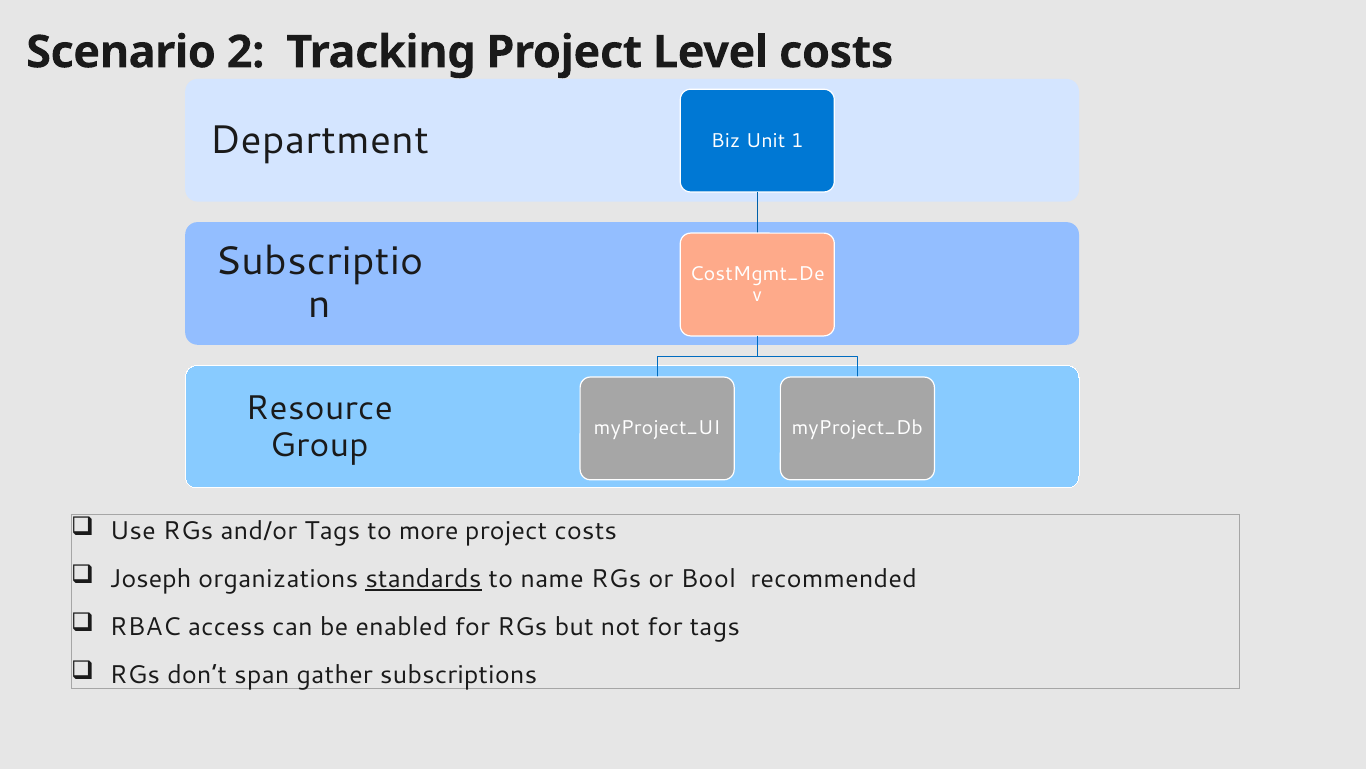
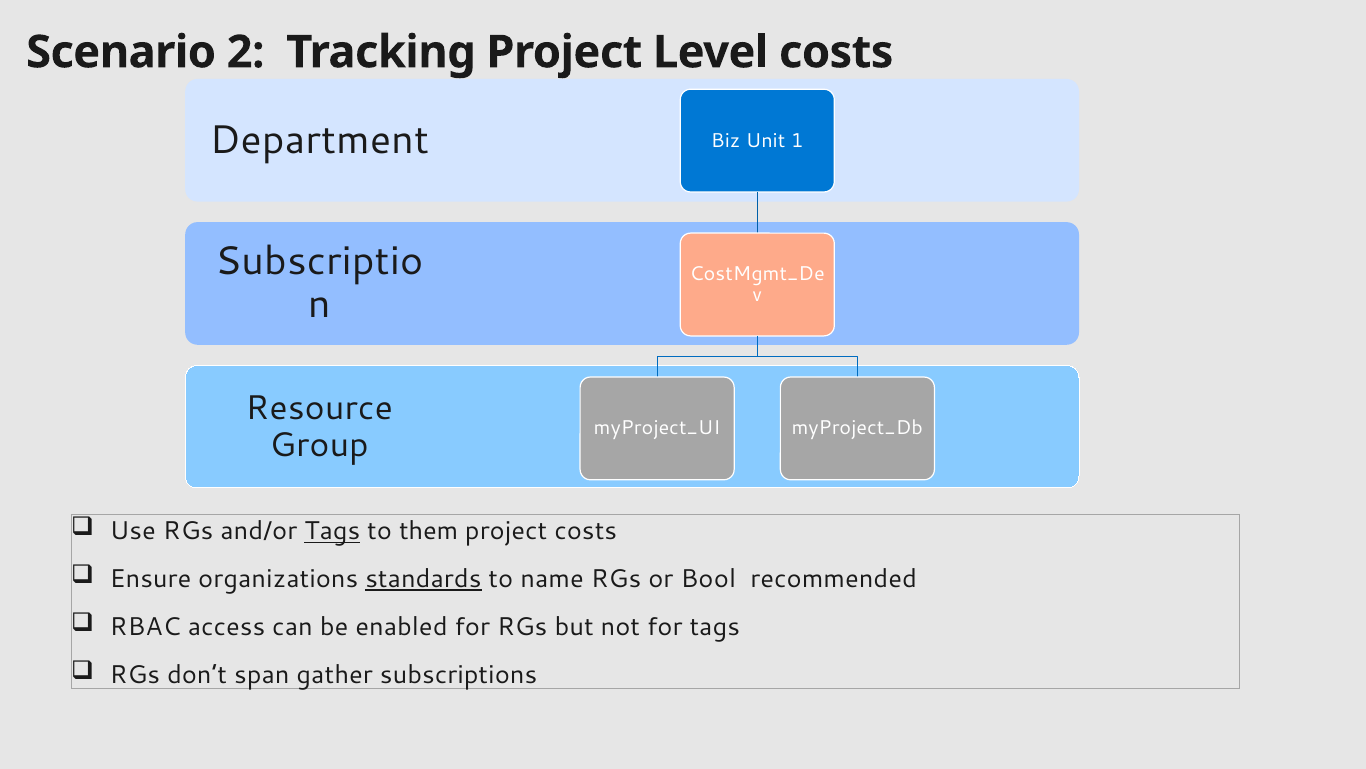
Tags underline: none -> present (332, 531)
more: more -> them (429, 531)
Joseph: Joseph -> Ensure (150, 579)
